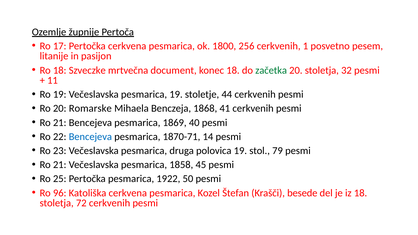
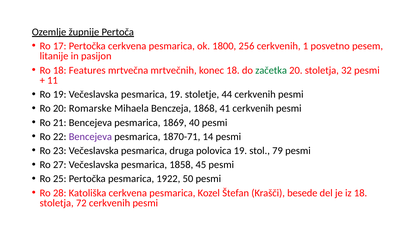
Szveczke: Szveczke -> Features (87, 70)
document: document -> mrtvečnih (174, 70)
Bencejeva colour: blue -> purple (90, 137)
21: 21 -> 27 (60, 165)
96: 96 -> 28 (60, 193)
